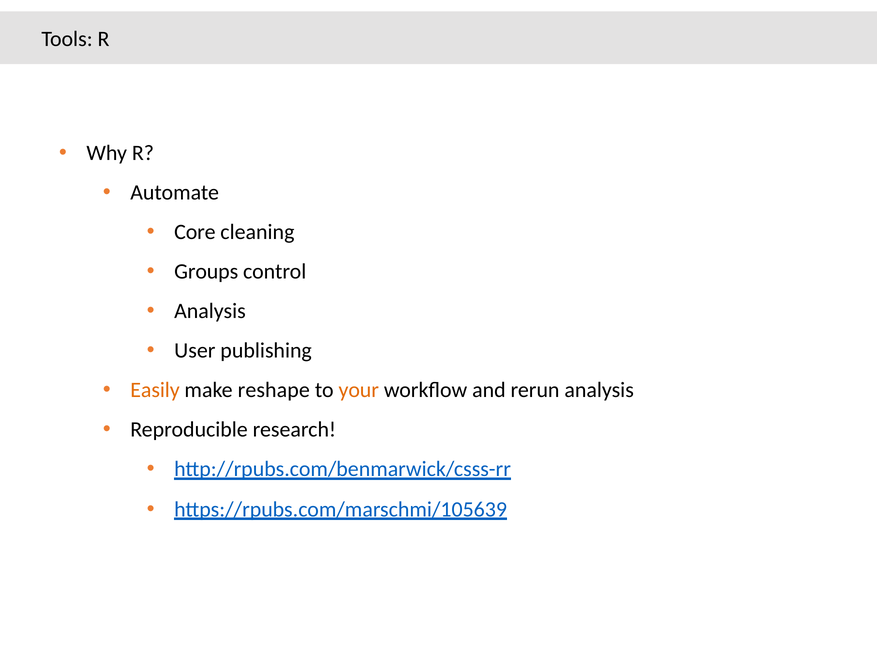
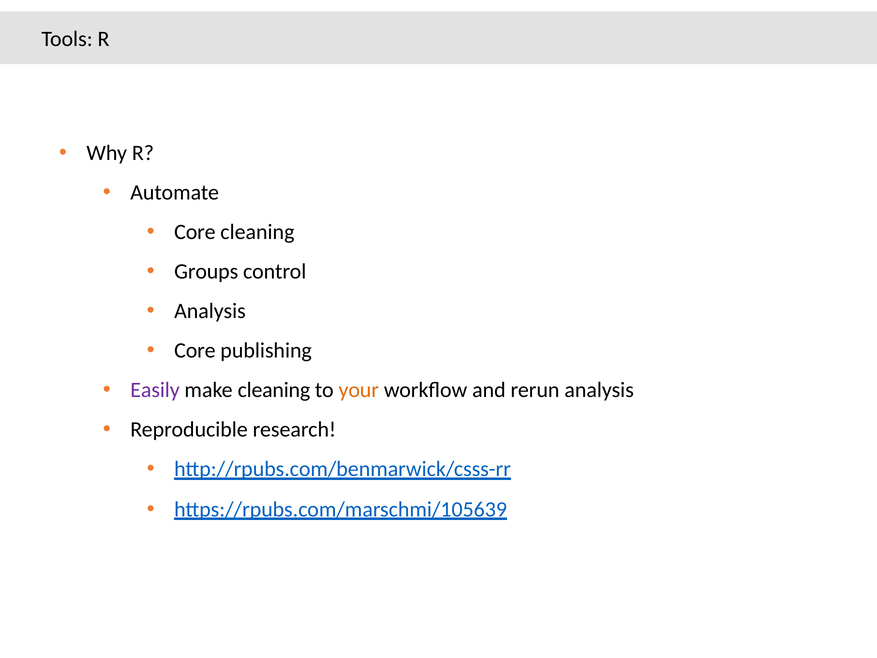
User: User -> Core (195, 350)
Easily colour: orange -> purple (155, 390)
make reshape: reshape -> cleaning (274, 390)
